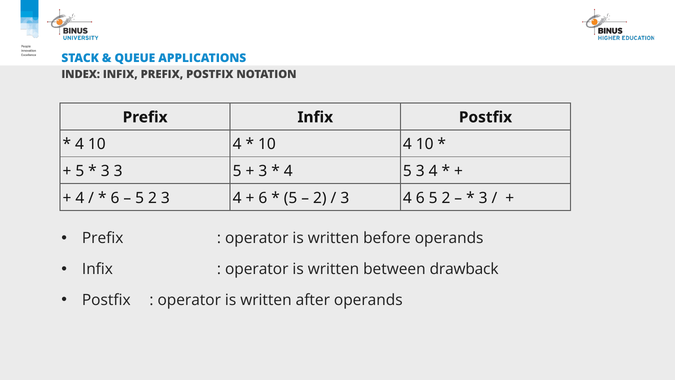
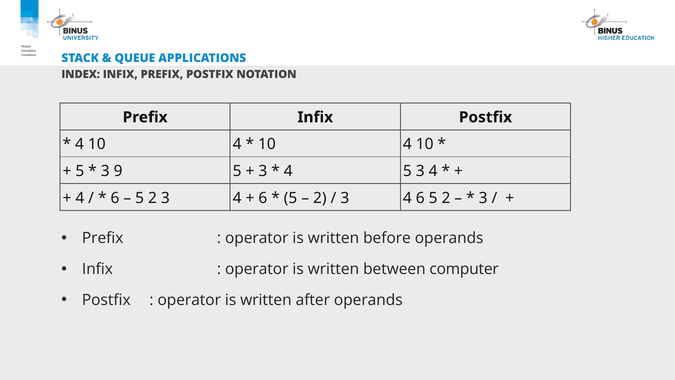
3 3: 3 -> 9 (118, 171)
drawback: drawback -> computer (464, 269)
